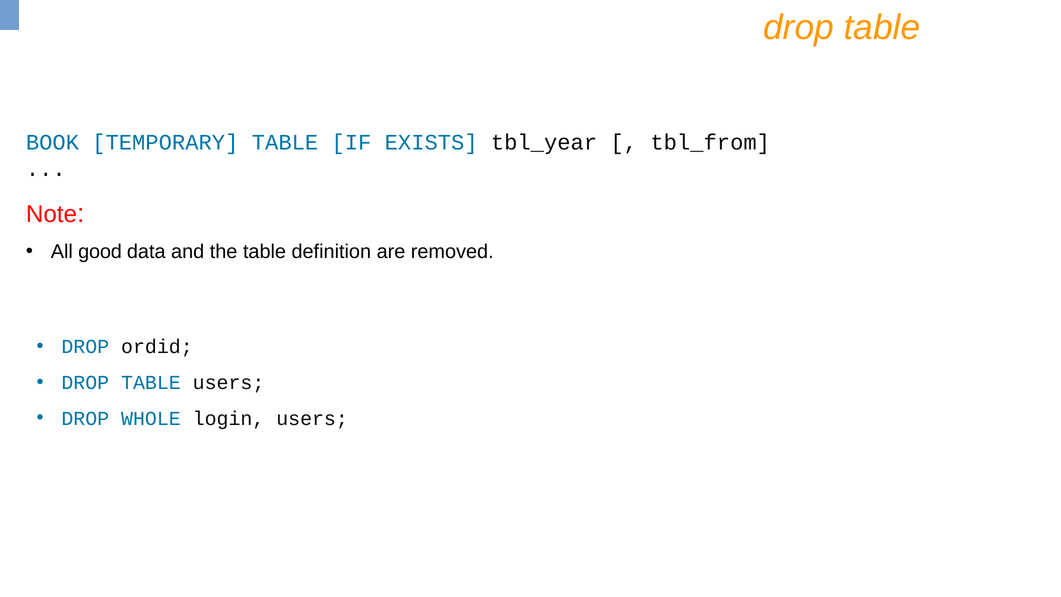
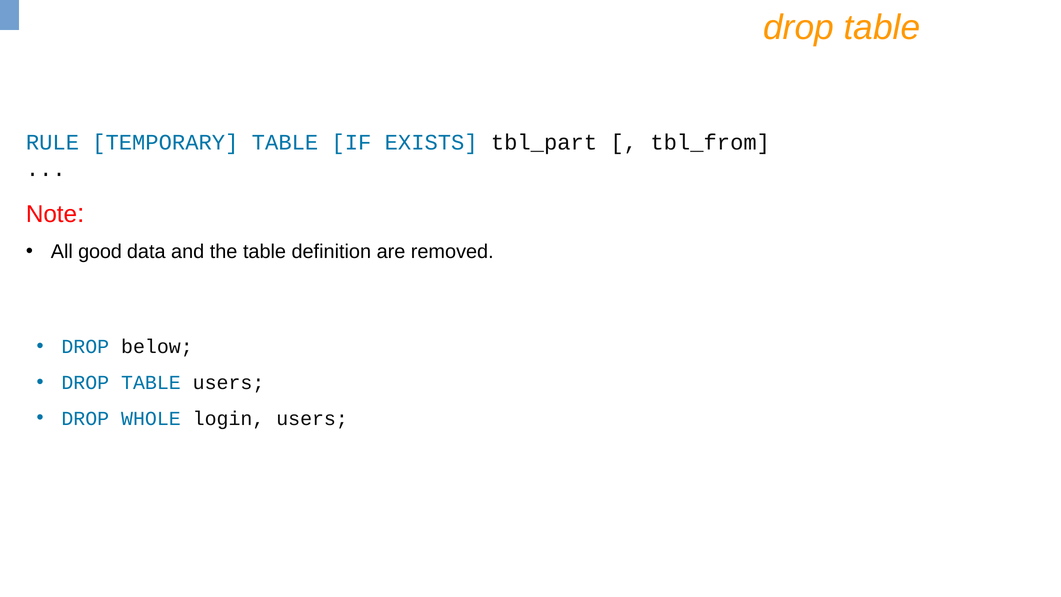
BOOK: BOOK -> RULE (52, 142)
tbl_year: tbl_year -> tbl_part (544, 142)
ordid: ordid -> below (157, 347)
